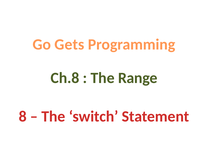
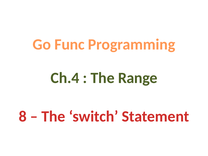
Gets: Gets -> Func (70, 45)
Ch.8: Ch.8 -> Ch.4 (65, 78)
